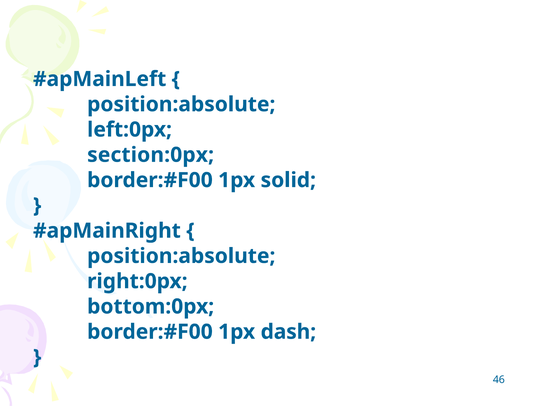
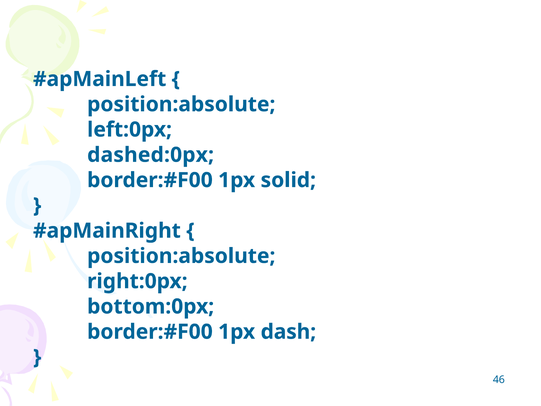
section:0px: section:0px -> dashed:0px (151, 155)
